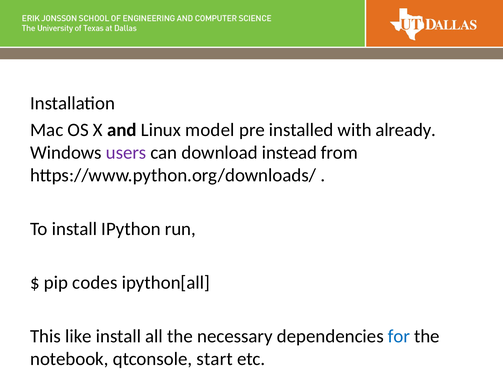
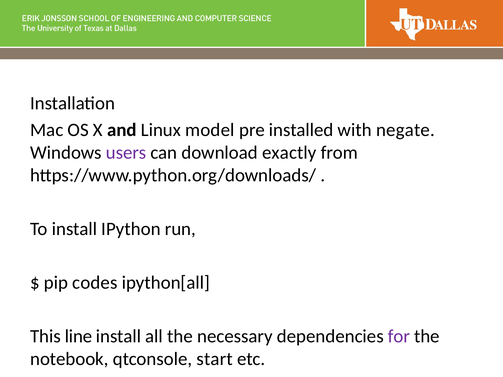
already: already -> negate (406, 130)
instead: instead -> exactly (289, 153)
like: like -> line (79, 336)
for colour: blue -> purple (399, 336)
